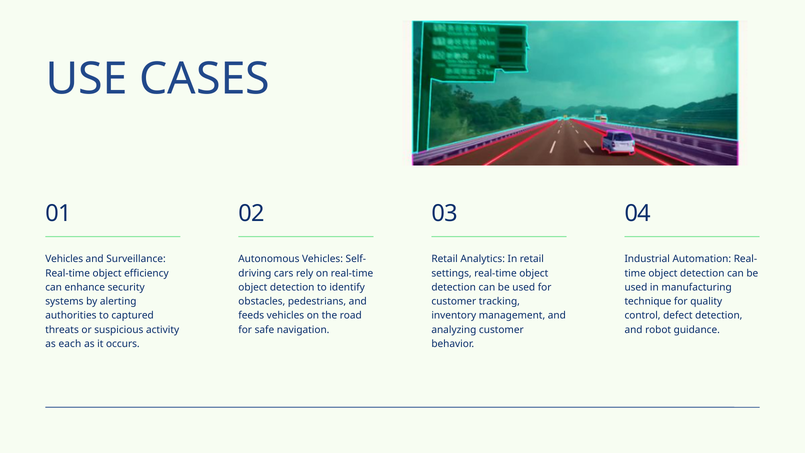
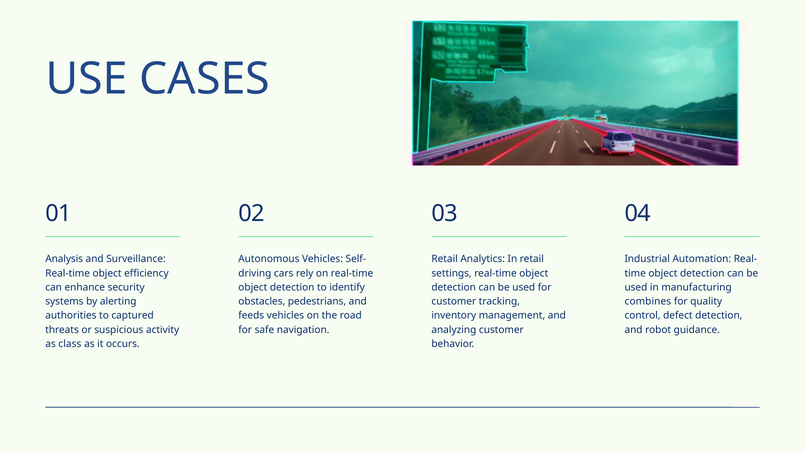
Vehicles: Vehicles -> Analysis (64, 259)
technique: technique -> combines (648, 301)
each: each -> class (70, 344)
